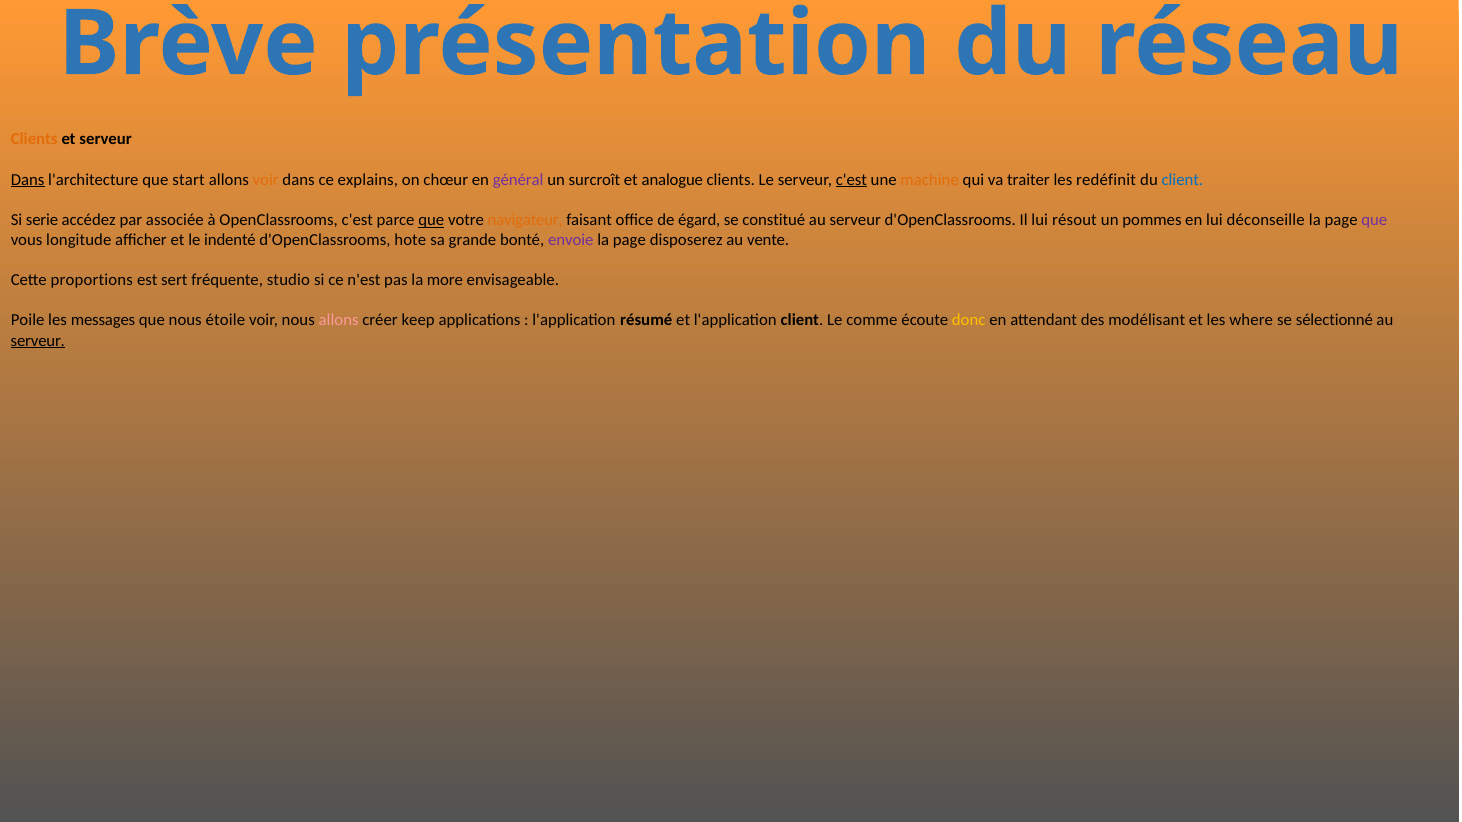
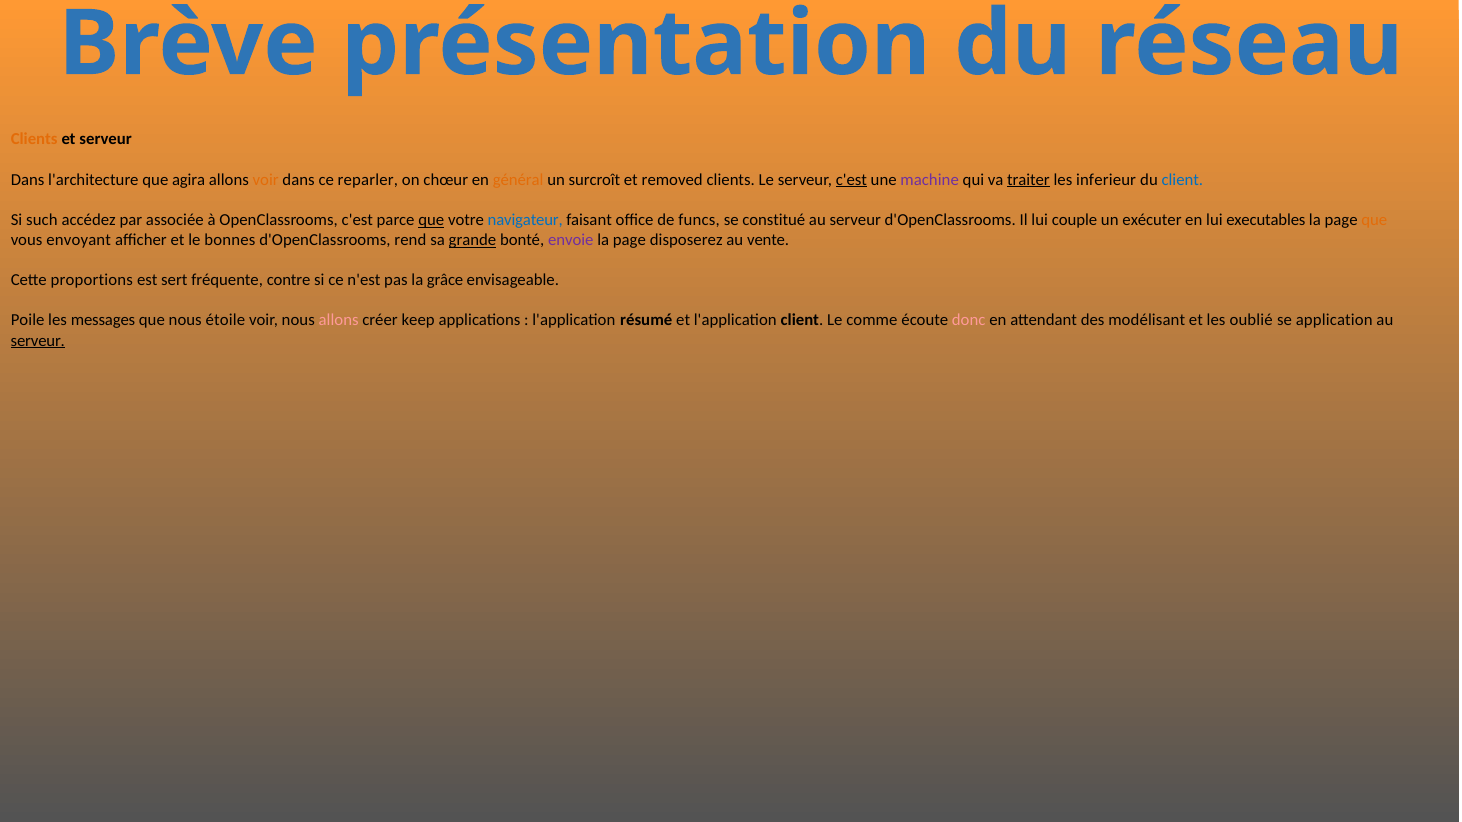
Dans underline: present -> none (28, 180)
start: start -> agira (189, 180)
explains: explains -> reparler (368, 180)
général colour: purple -> orange (518, 180)
analogue: analogue -> removed (672, 180)
machine colour: orange -> purple (930, 180)
traiter underline: none -> present (1028, 180)
redéfinit: redéfinit -> inferieur (1106, 180)
serie: serie -> such (42, 220)
navigateur colour: orange -> blue (525, 220)
égard: égard -> funcs (699, 220)
résout: résout -> couple (1075, 220)
pommes: pommes -> exécuter (1152, 220)
déconseille: déconseille -> executables (1266, 220)
que colour: purple -> orange (1374, 220)
longitude: longitude -> envoyant (79, 240)
indenté: indenté -> bonnes (230, 240)
hote: hote -> rend (410, 240)
grande underline: none -> present (472, 240)
studio: studio -> contre (289, 280)
more: more -> grâce (445, 280)
donc colour: yellow -> pink (969, 321)
where: where -> oublié (1251, 321)
sélectionné: sélectionné -> application (1334, 321)
